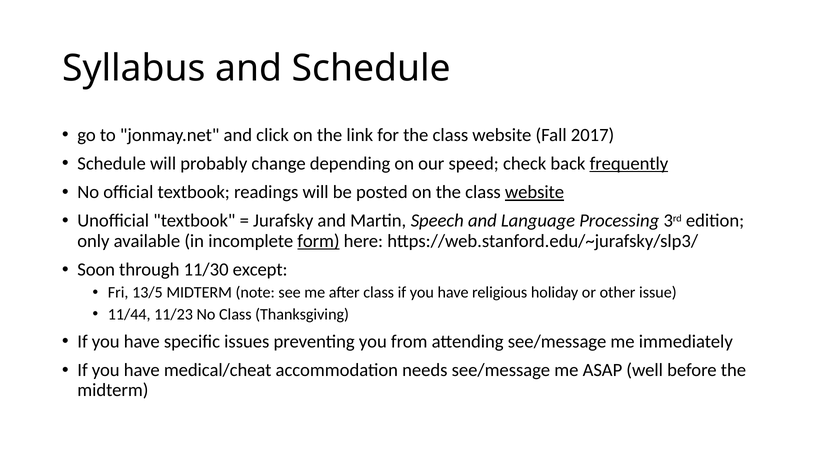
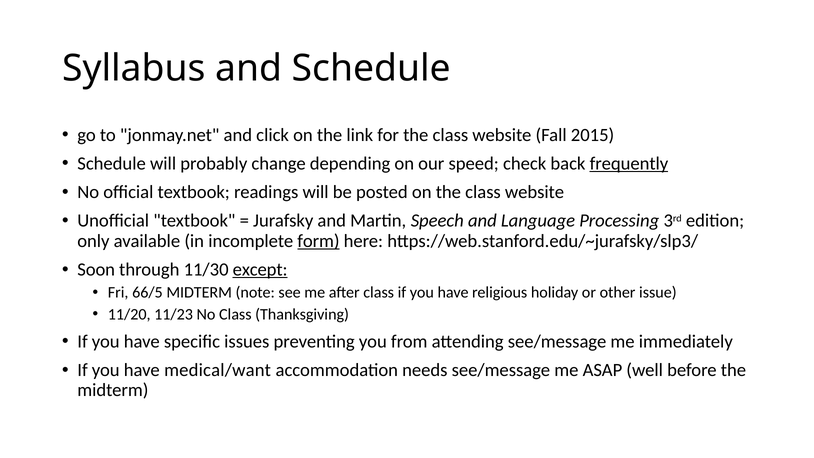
2017: 2017 -> 2015 (593, 135)
website underline: present -> none (535, 192)
except underline: none -> present (260, 270)
13/5: 13/5 -> 66/5 (147, 293)
11/44: 11/44 -> 11/20 (129, 314)
medical/cheat: medical/cheat -> medical/want (218, 370)
